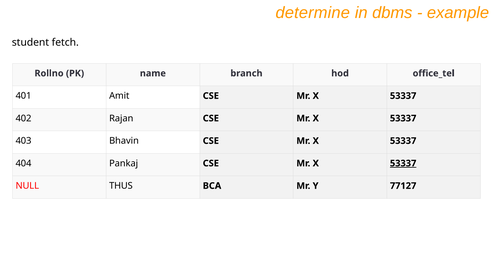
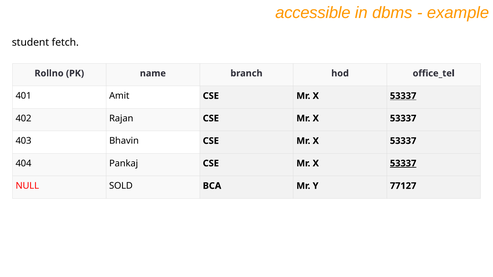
determine: determine -> accessible (313, 13)
53337 underline: none -> present (403, 96)
THUS: THUS -> SOLD (121, 186)
